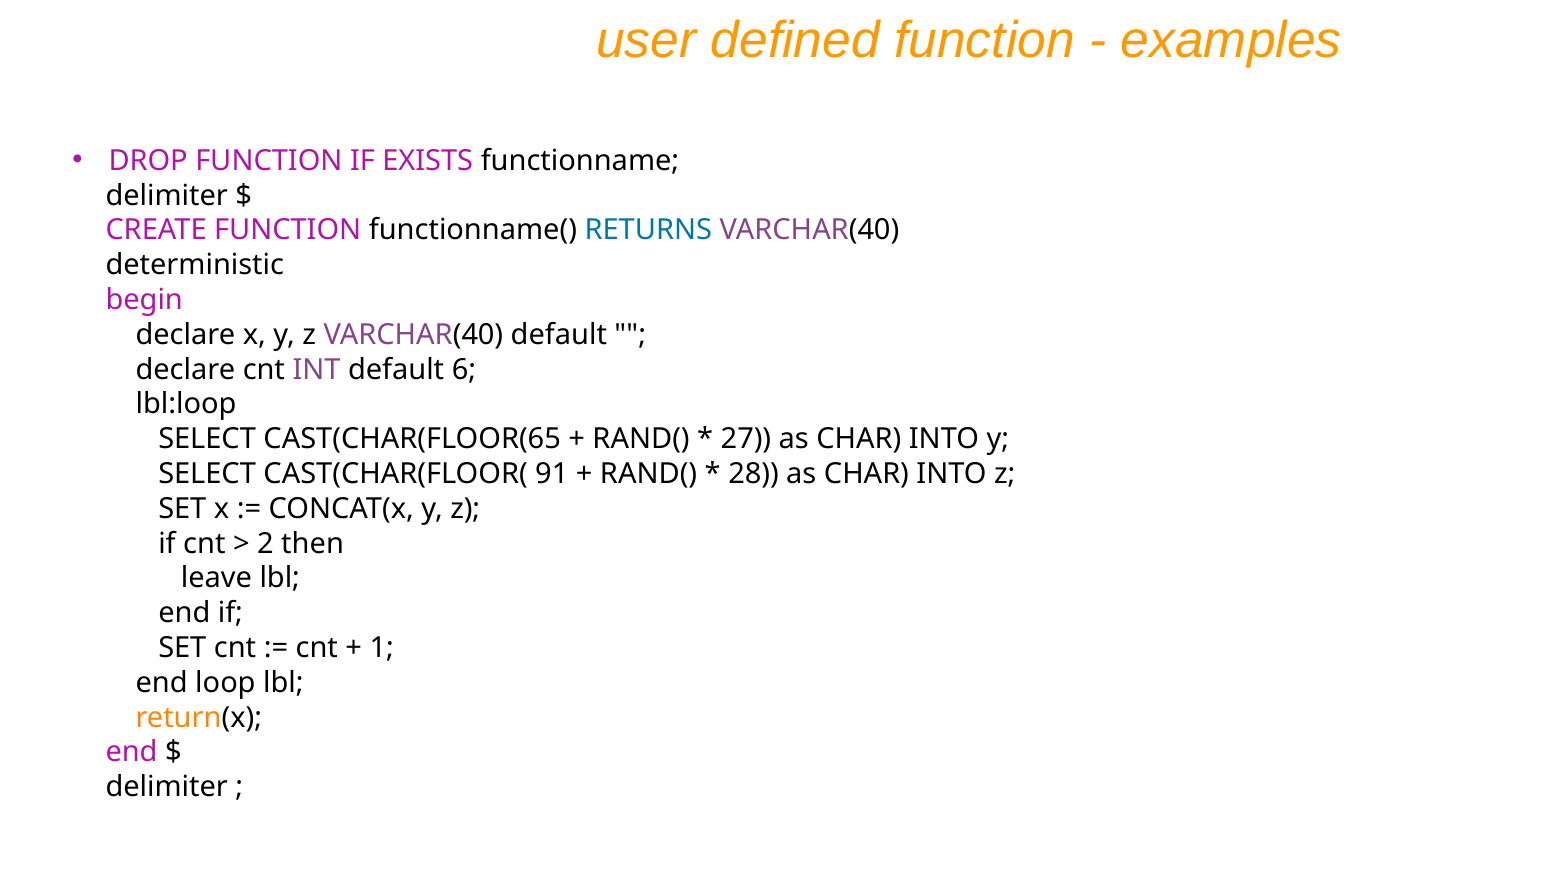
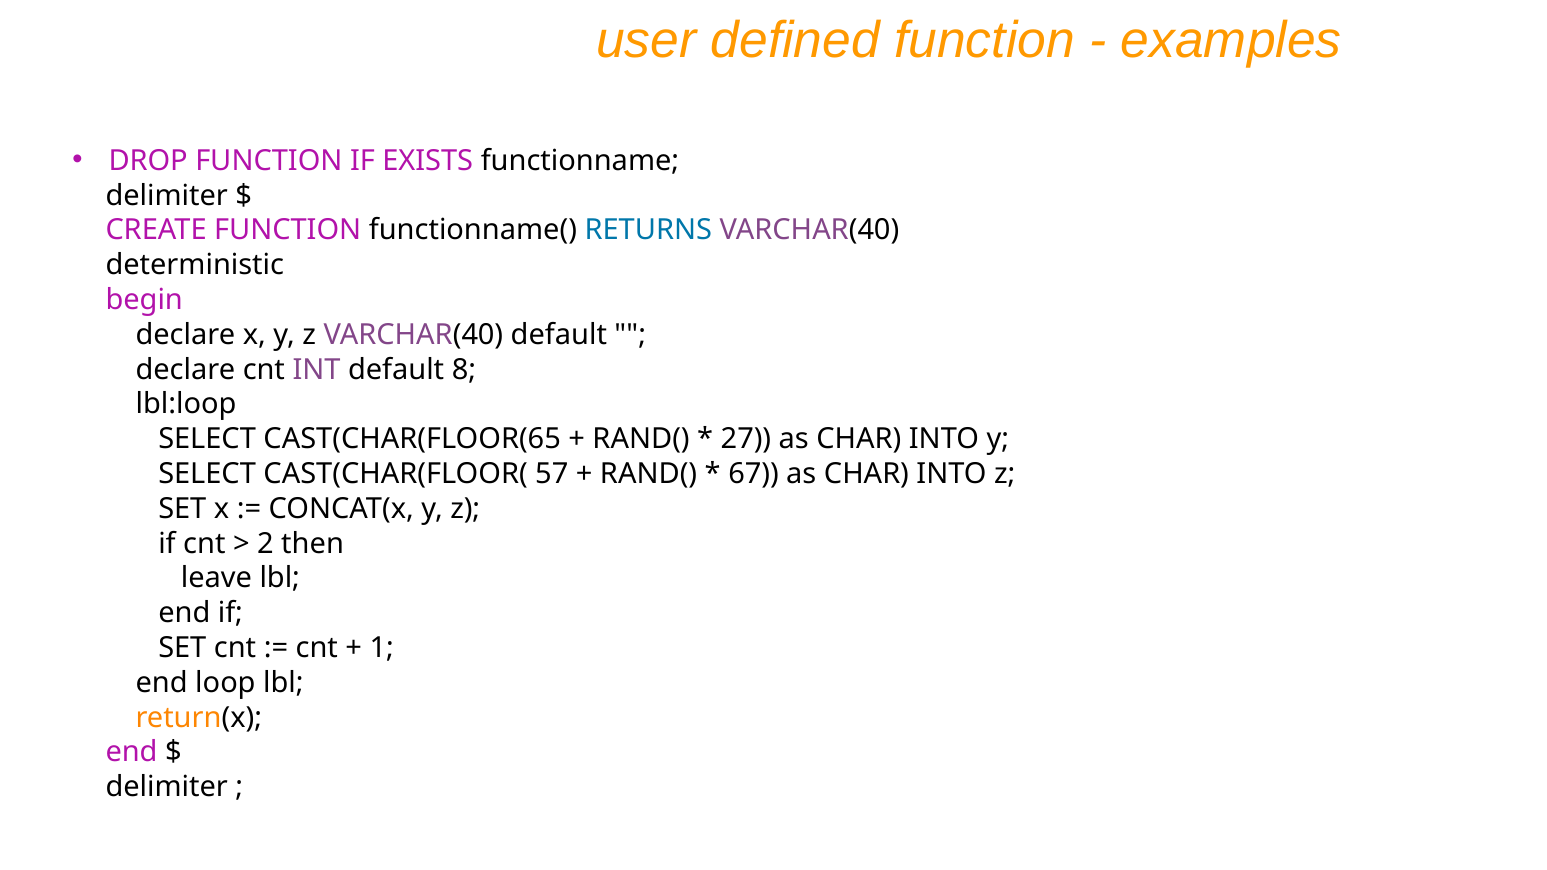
6: 6 -> 8 (464, 370)
91: 91 -> 57 (552, 474)
28: 28 -> 67 (753, 474)
